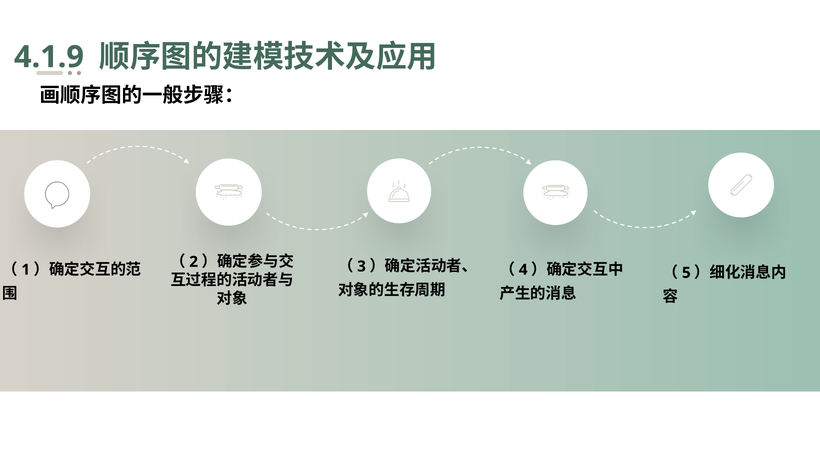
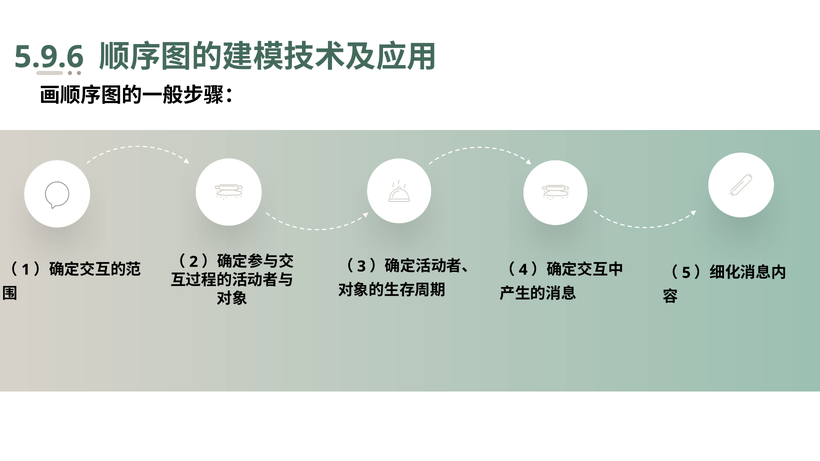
4.1.9: 4.1.9 -> 5.9.6 (49, 57)
